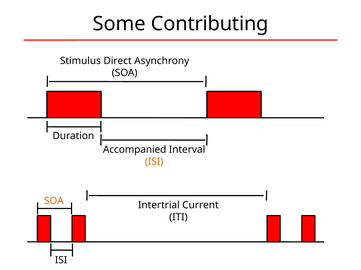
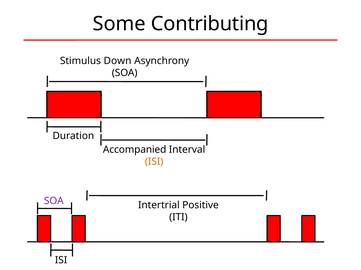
Direct: Direct -> Down (118, 61)
SOA colour: orange -> purple (54, 201)
Current: Current -> Positive (201, 206)
